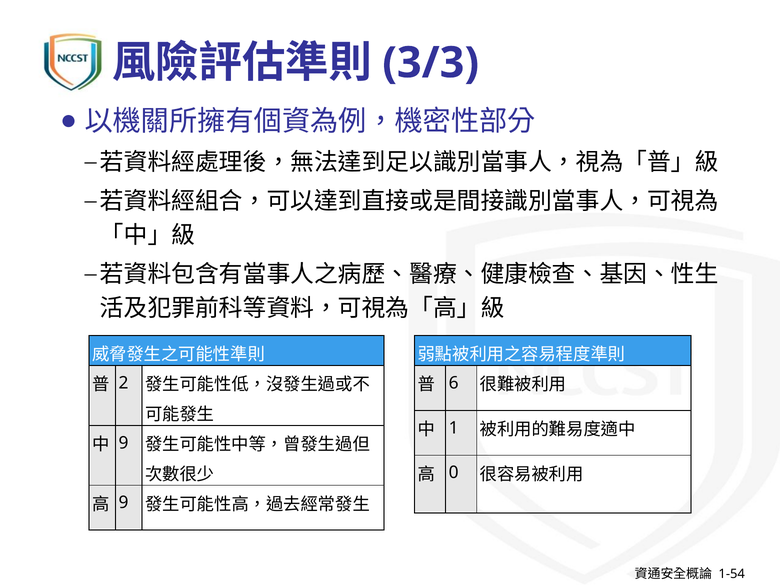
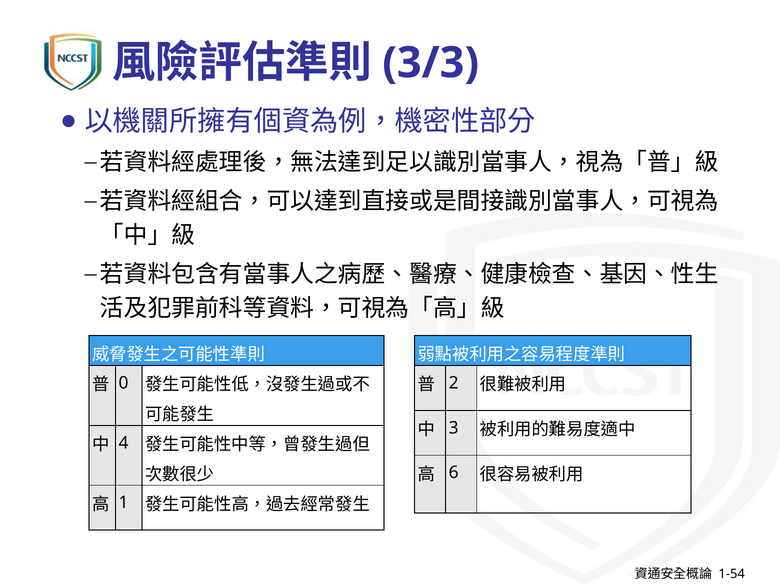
2: 2 -> 0 (124, 383)
6: 6 -> 2 (454, 383)
1: 1 -> 3 (454, 428)
9: 9 -> 4 (124, 443)
0: 0 -> 6 (454, 473)
9: 9 -> 1 (124, 503)
